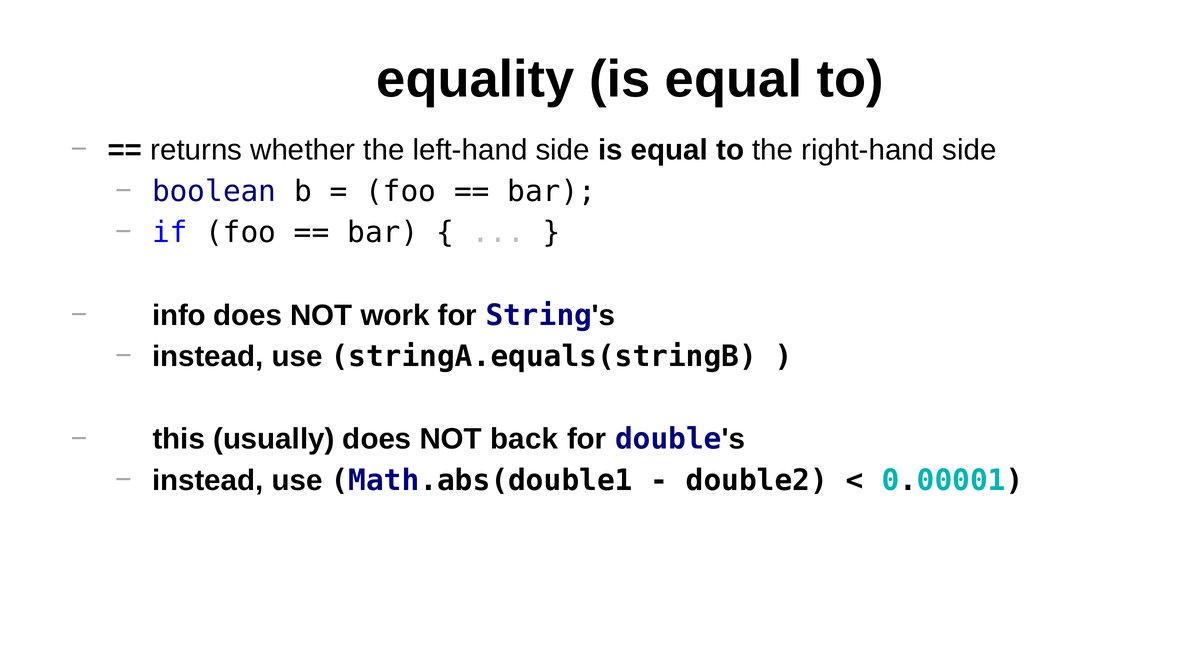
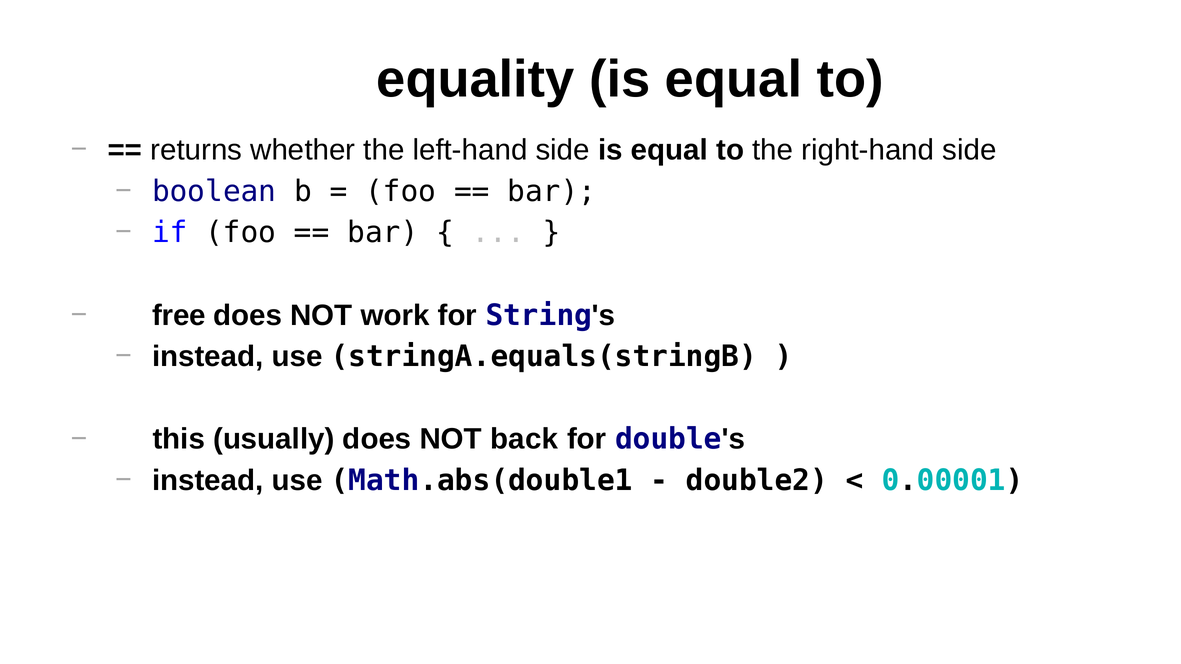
info: info -> free (179, 315)
